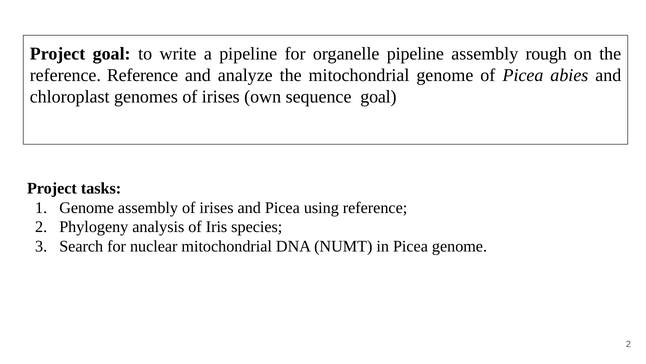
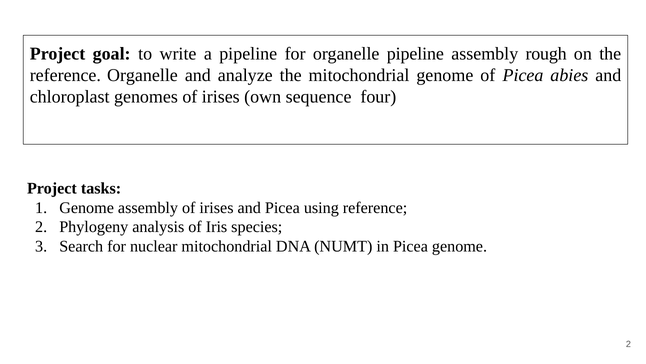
reference Reference: Reference -> Organelle (142, 75)
sequence goal: goal -> four (378, 97)
